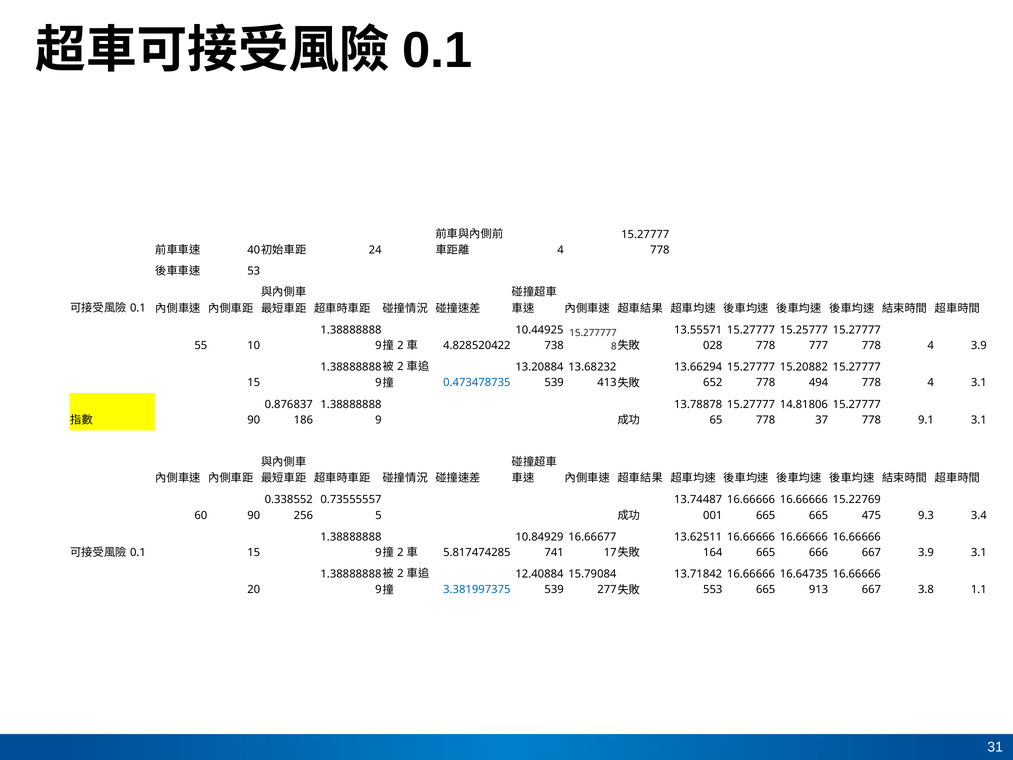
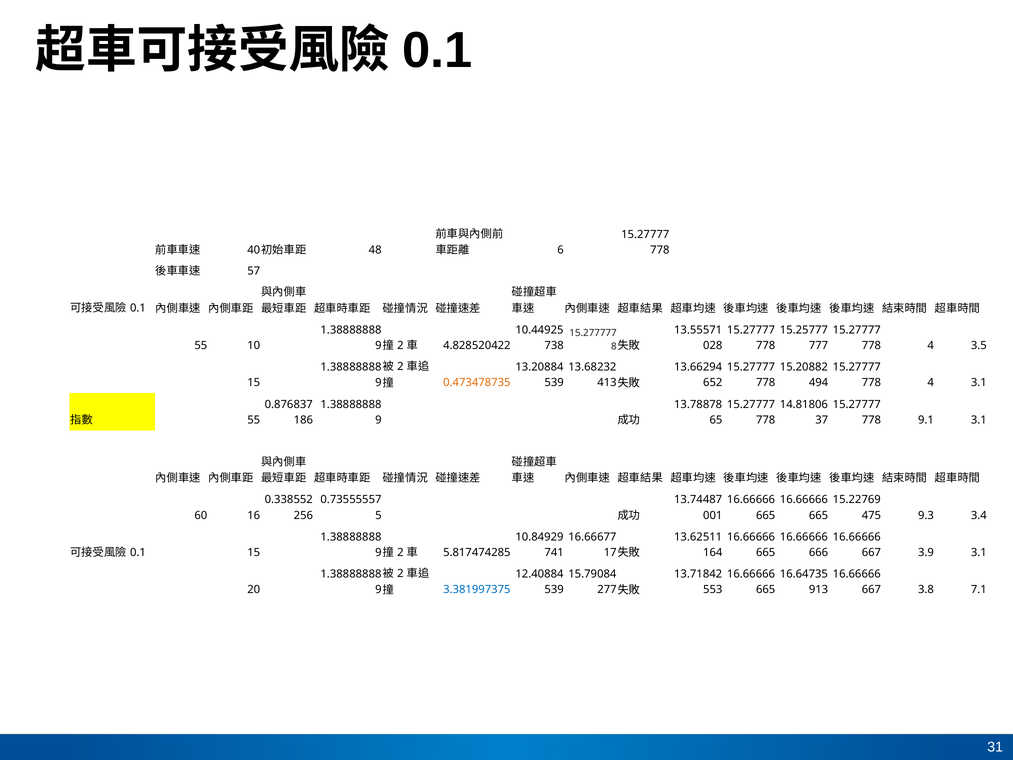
24: 24 -> 48 (375, 250)
4: 4 -> 6 (561, 250)
53: 53 -> 57 (254, 271)
4 3.9: 3.9 -> 3.5 (979, 345)
0.473478735 colour: blue -> orange (477, 383)
90: 90 -> 55 (254, 420)
60 90: 90 -> 16 (254, 515)
1.1: 1.1 -> 7.1 (979, 590)
